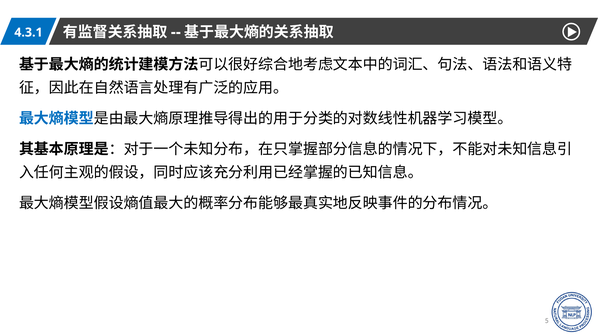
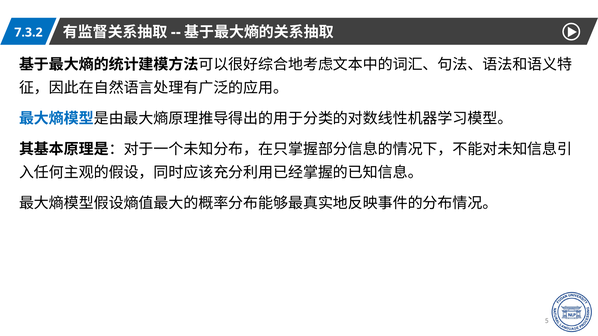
4.3.1: 4.3.1 -> 7.3.2 (28, 32)
